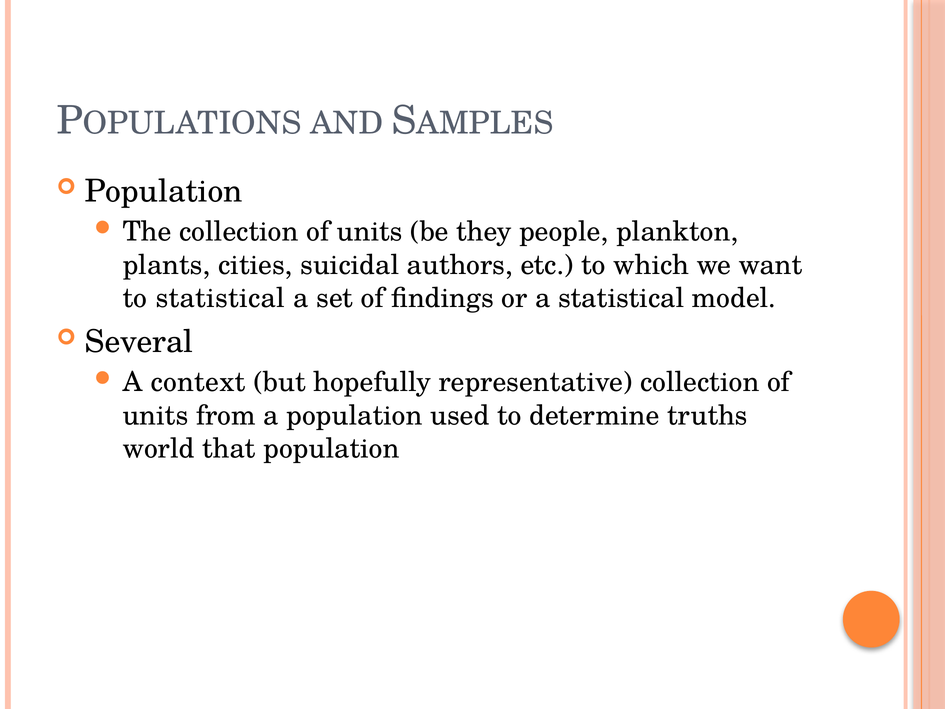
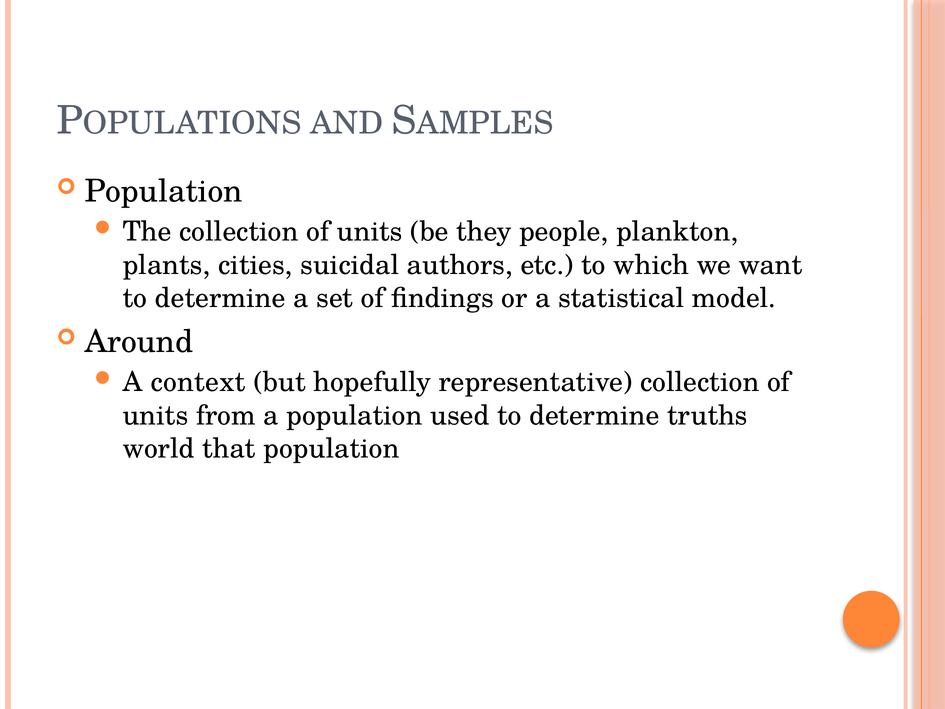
statistical: statistical -> determine (220, 298)
Several: Several -> Around (139, 342)
